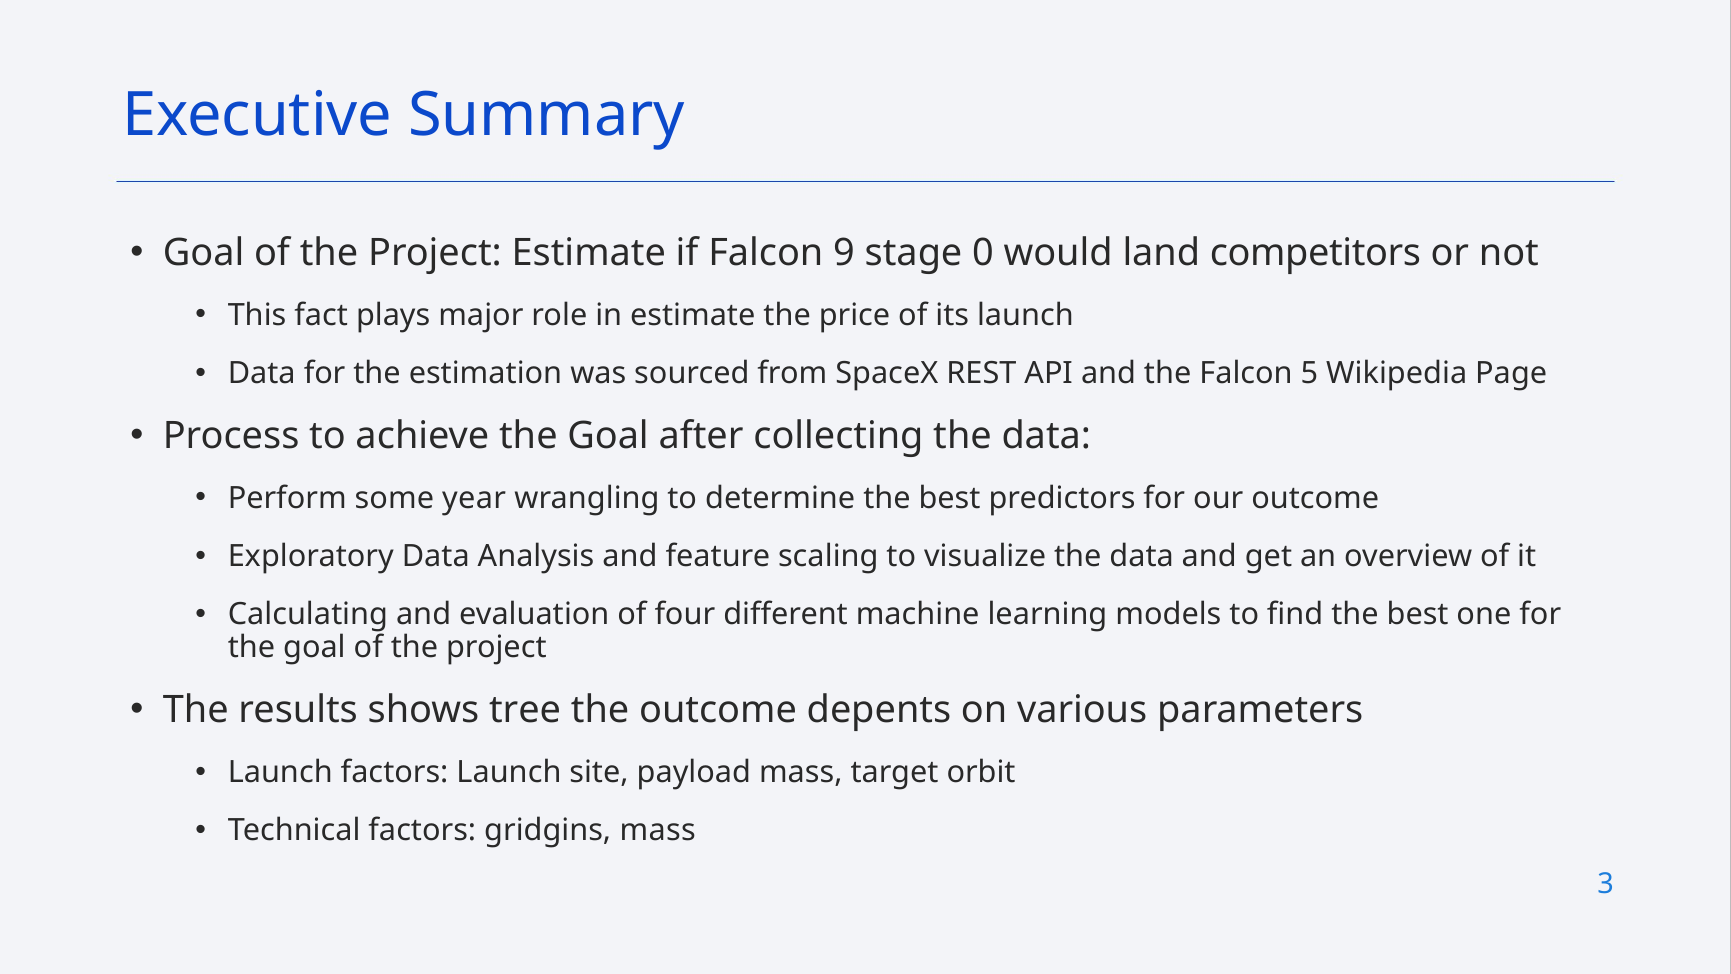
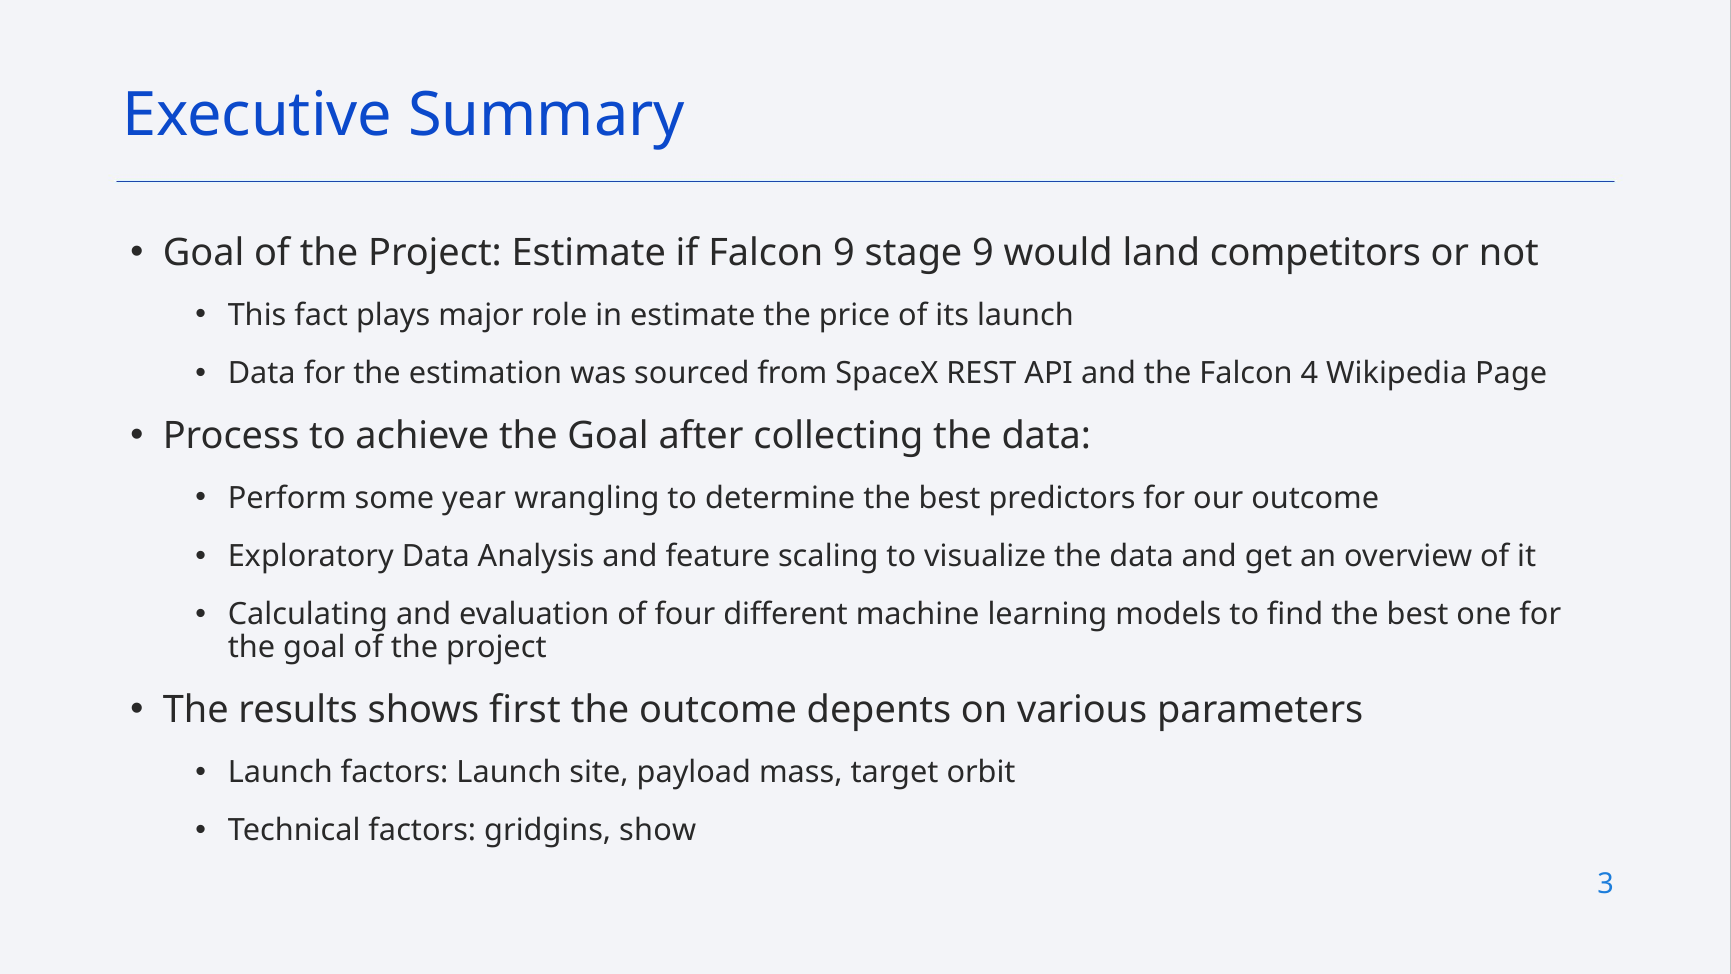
stage 0: 0 -> 9 (983, 253)
5: 5 -> 4 (1309, 373)
tree: tree -> first (525, 710)
gridgins mass: mass -> show (658, 830)
